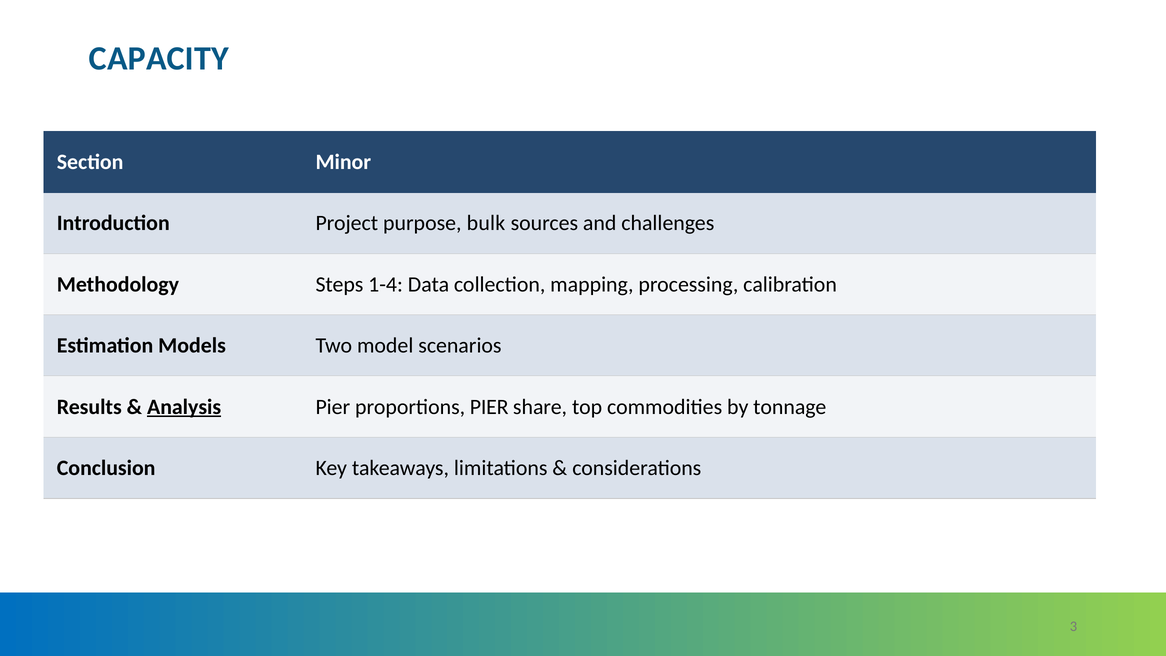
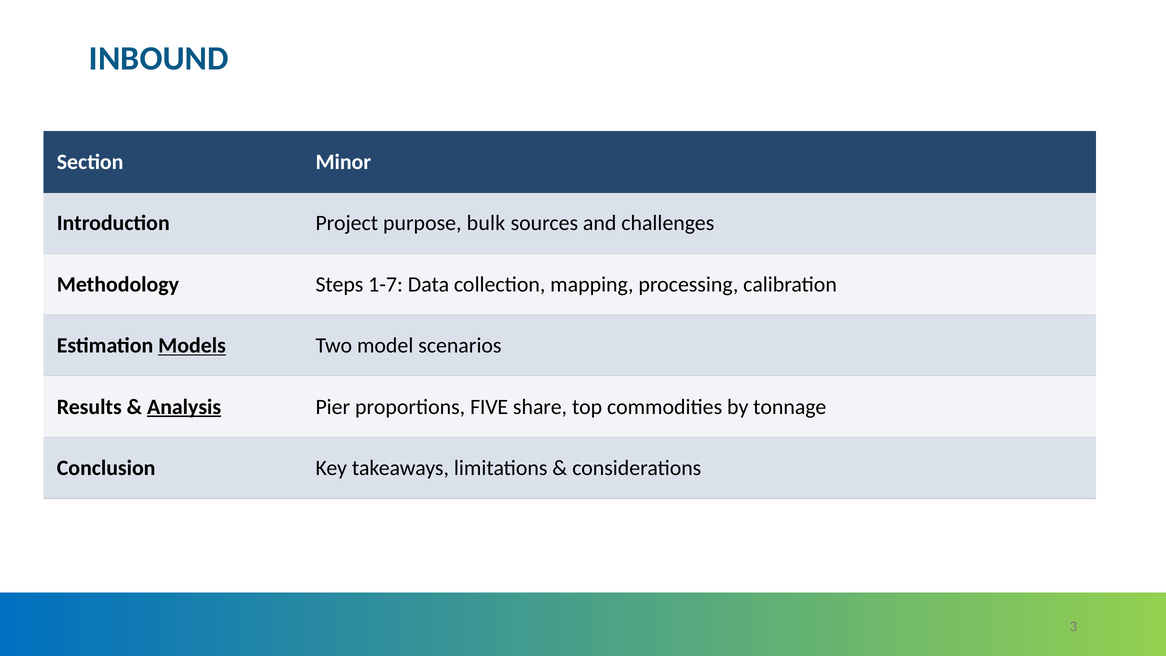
CAPACITY: CAPACITY -> INBOUND (159, 58)
1-4: 1-4 -> 1-7 (386, 284)
Models underline: none -> present (192, 346)
proportions PIER: PIER -> FIVE (489, 407)
